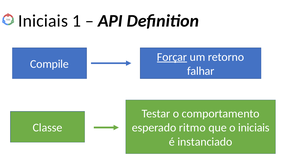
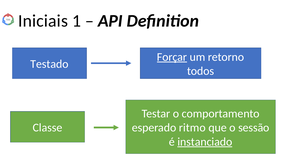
Compile: Compile -> Testado (49, 64)
falhar: falhar -> todos (201, 71)
o iniciais: iniciais -> sessão (254, 128)
instanciado underline: none -> present (205, 142)
